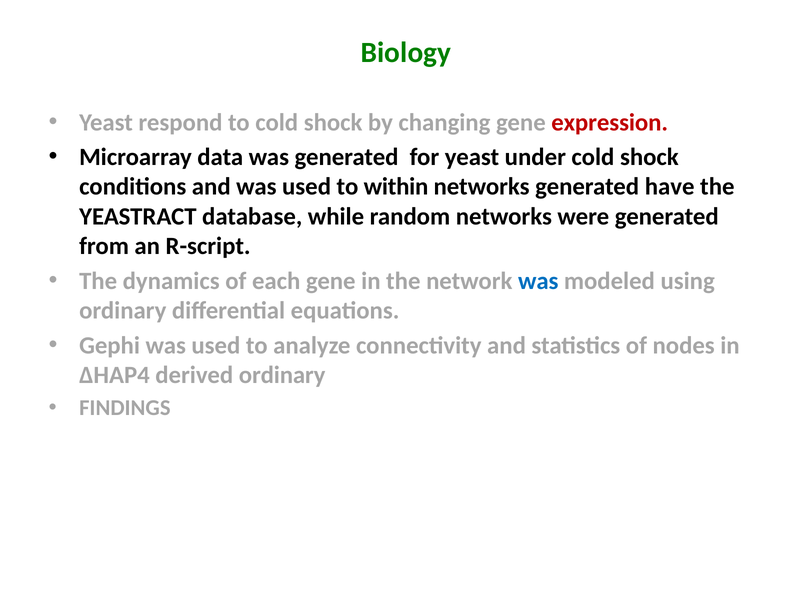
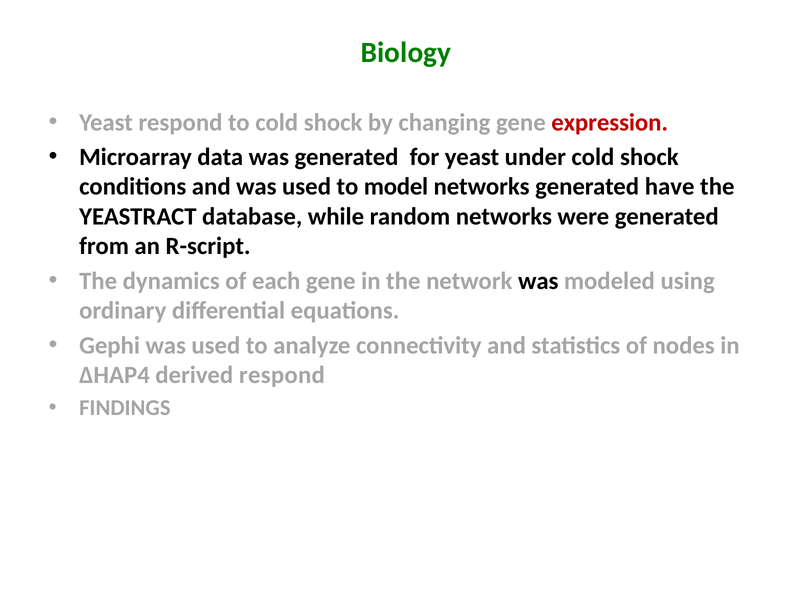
within: within -> model (396, 187)
was colour: blue -> black (538, 281)
derived ordinary: ordinary -> respond (282, 375)
